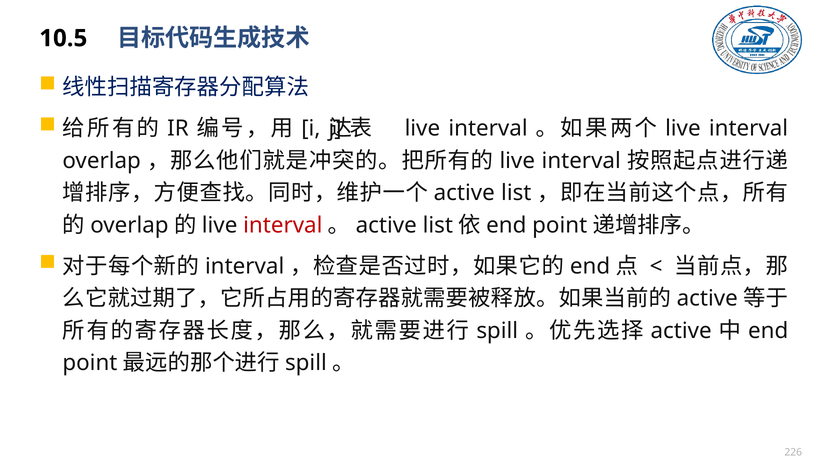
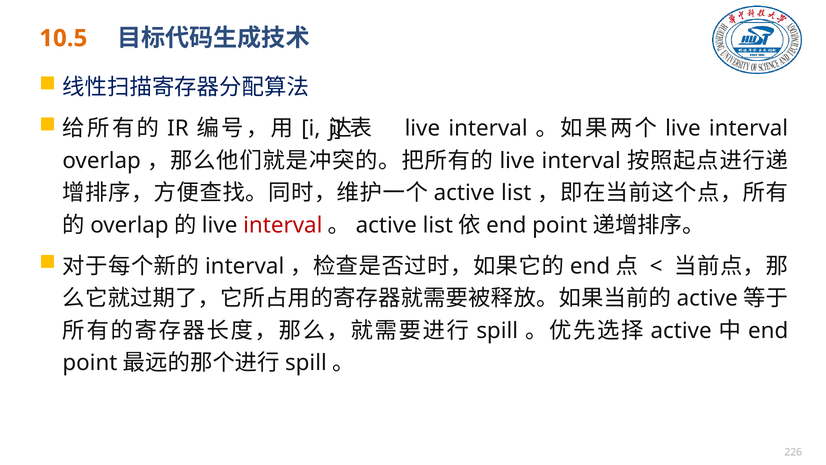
10.5 colour: black -> orange (63, 38)
